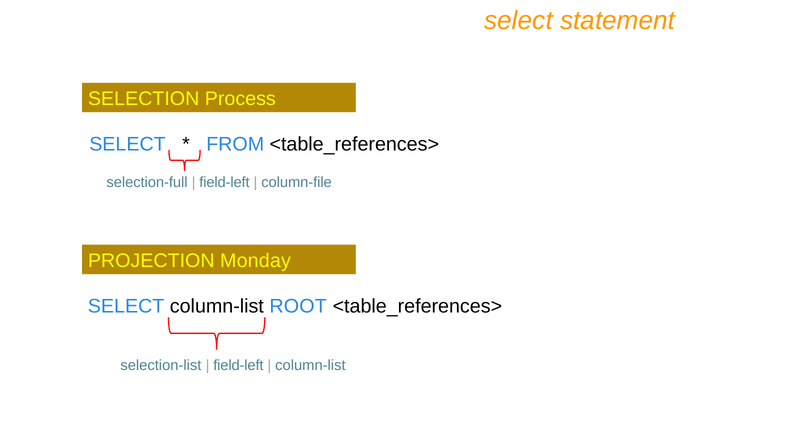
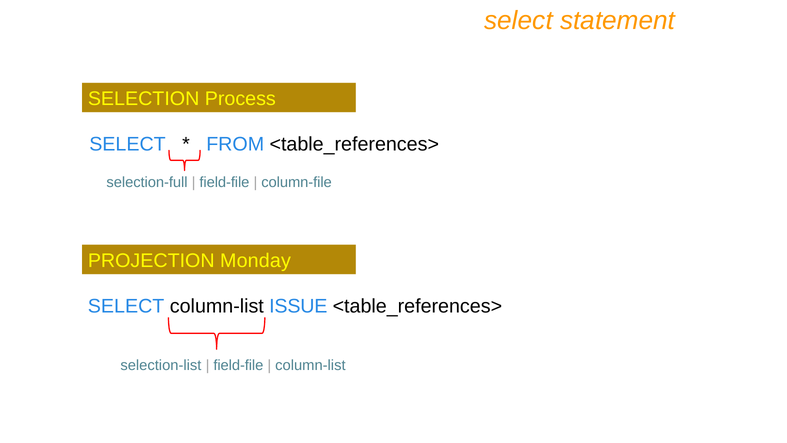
field-left: field-left -> field-file (224, 182)
ROOT: ROOT -> ISSUE (298, 306)
field-left: field-left -> field-file (238, 365)
